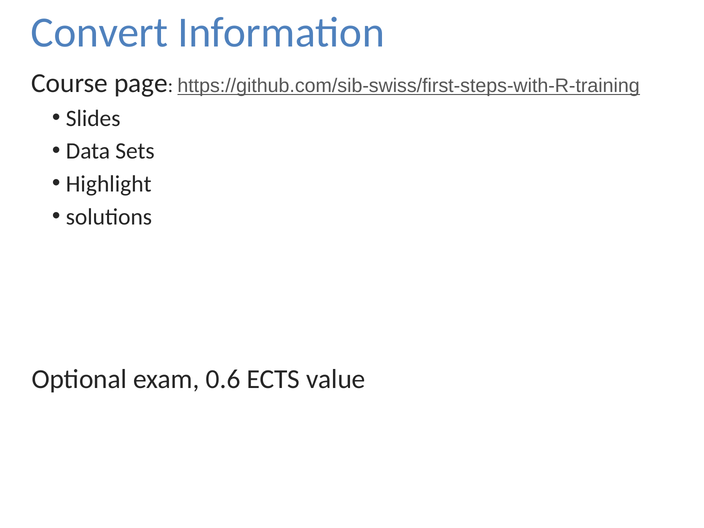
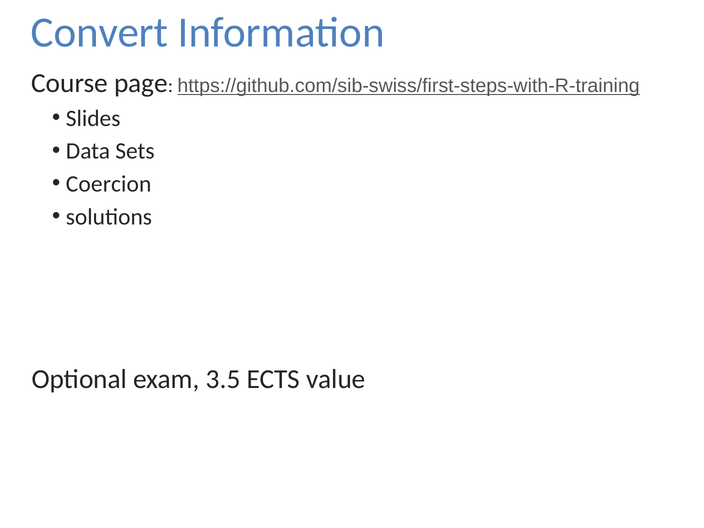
Highlight: Highlight -> Coercion (109, 184)
0.6: 0.6 -> 3.5 (223, 379)
